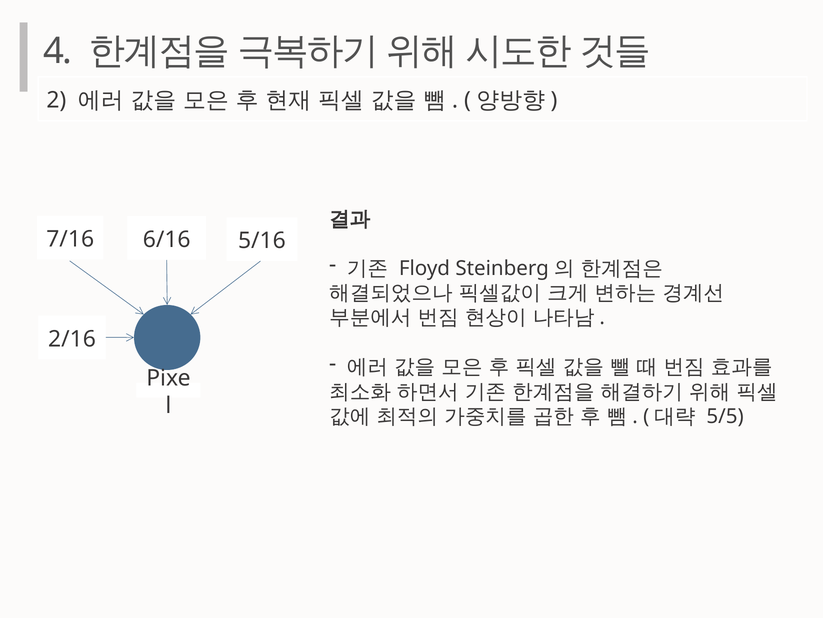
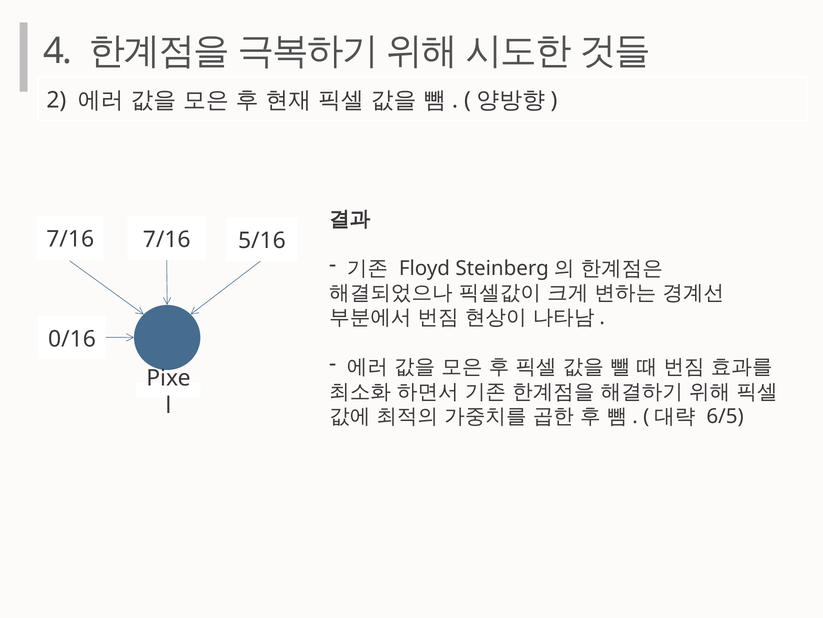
7/16 6/16: 6/16 -> 7/16 (167, 239)
2/16: 2/16 -> 0/16 (72, 339)
5/5: 5/5 -> 6/5 (725, 416)
